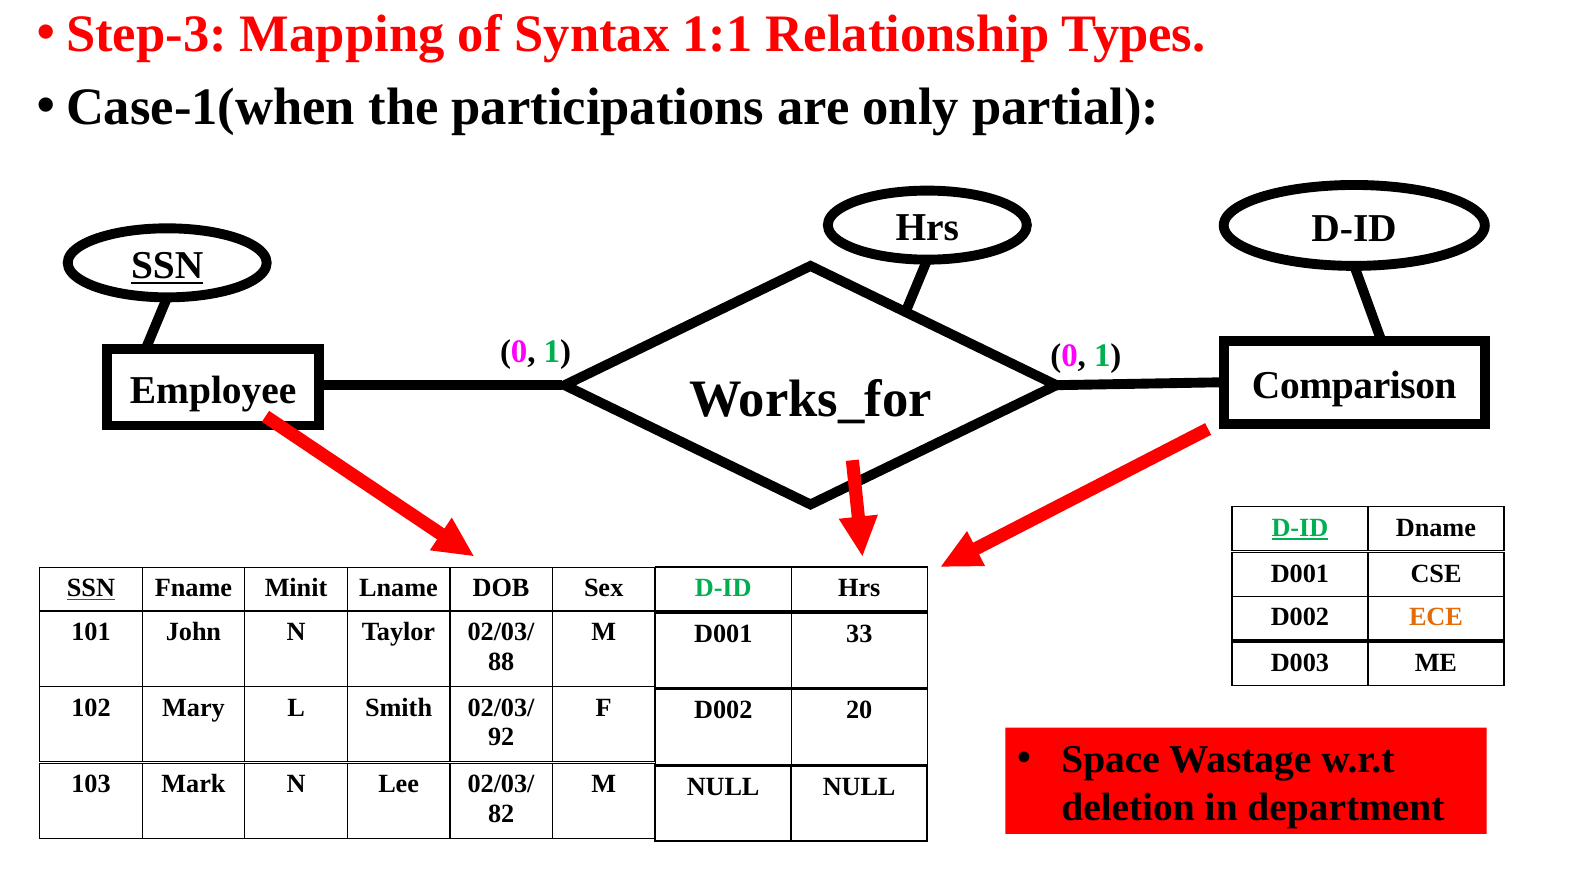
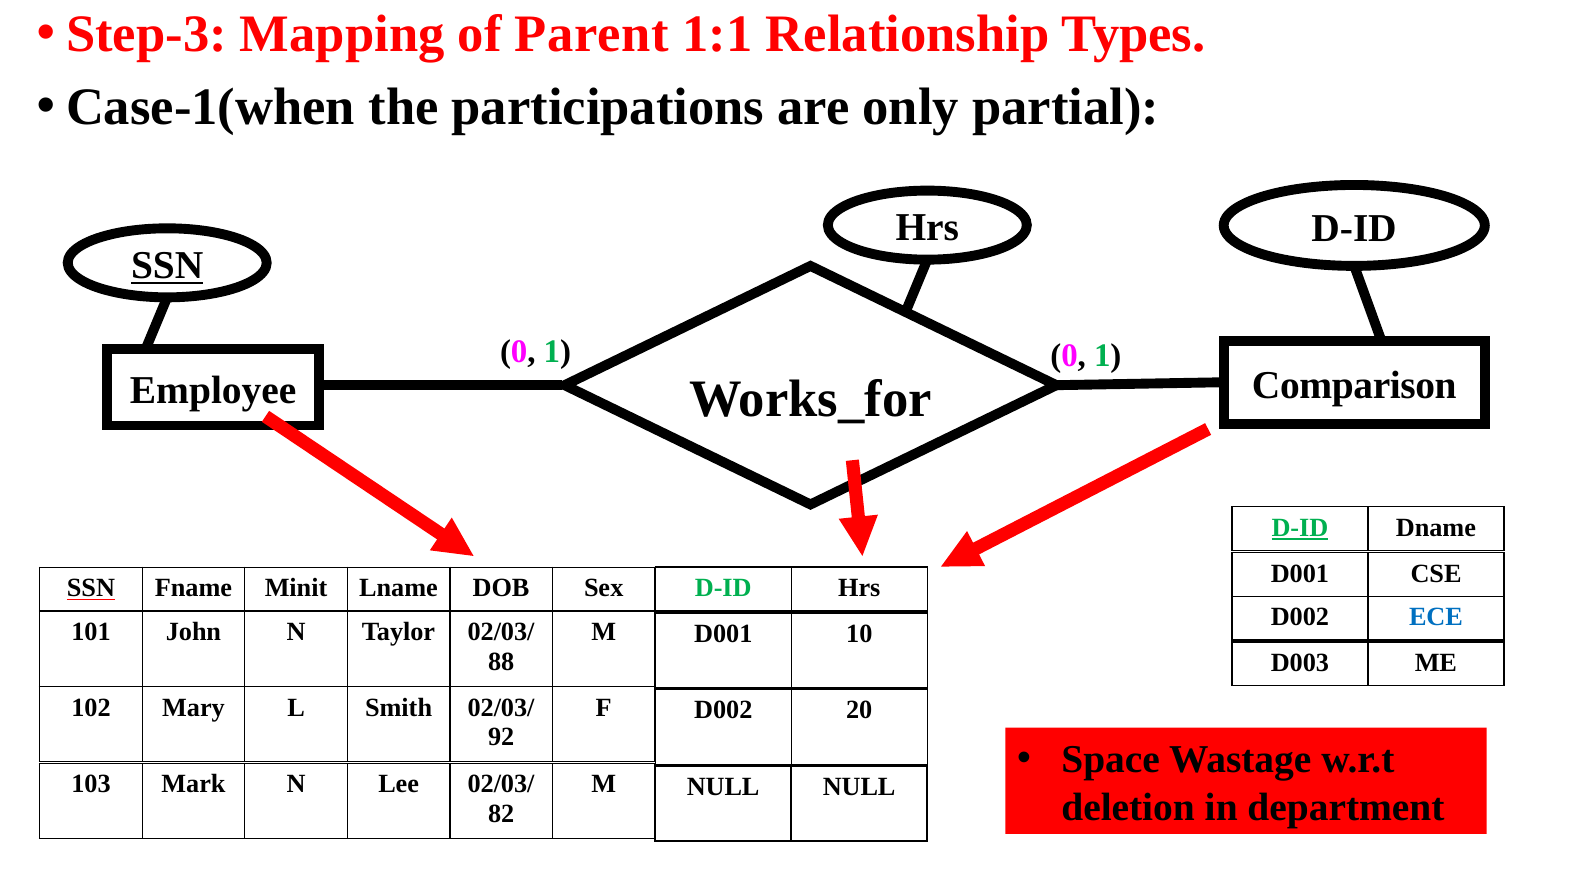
Syntax: Syntax -> Parent (592, 34)
ECE colour: orange -> blue (1436, 617)
33: 33 -> 10 (859, 633)
